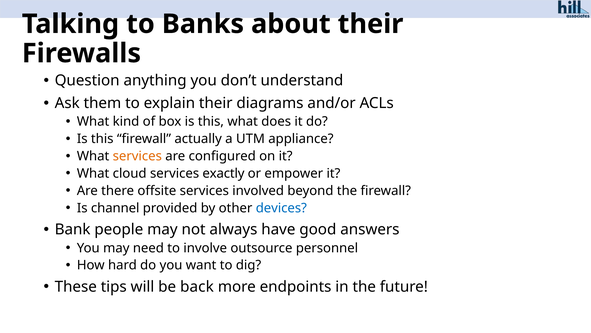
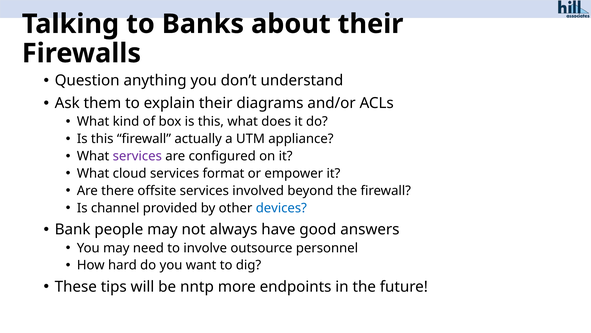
services colour: orange -> purple (137, 156)
exactly: exactly -> format (223, 173)
back: back -> nntp (197, 286)
